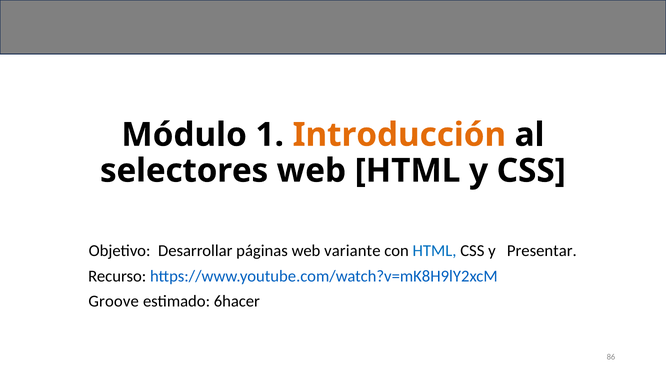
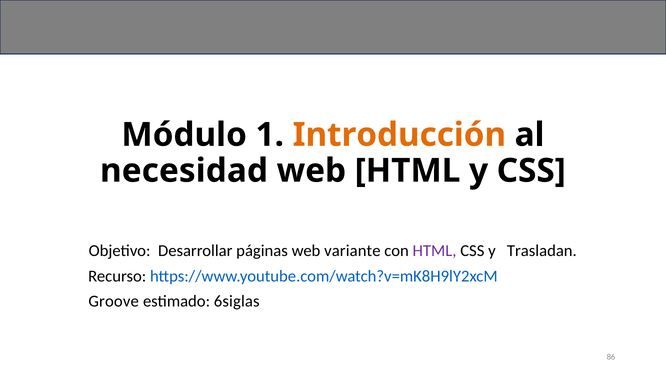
selectores: selectores -> necesidad (184, 171)
HTML colour: blue -> purple (435, 251)
Presentar: Presentar -> Trasladan (542, 251)
6hacer: 6hacer -> 6siglas (237, 302)
